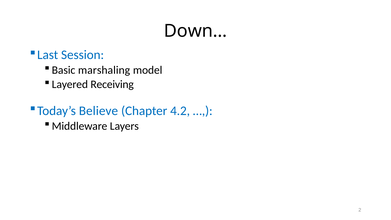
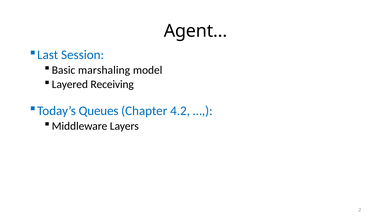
Down…: Down… -> Agent… (196, 31)
Believe: Believe -> Queues (99, 111)
